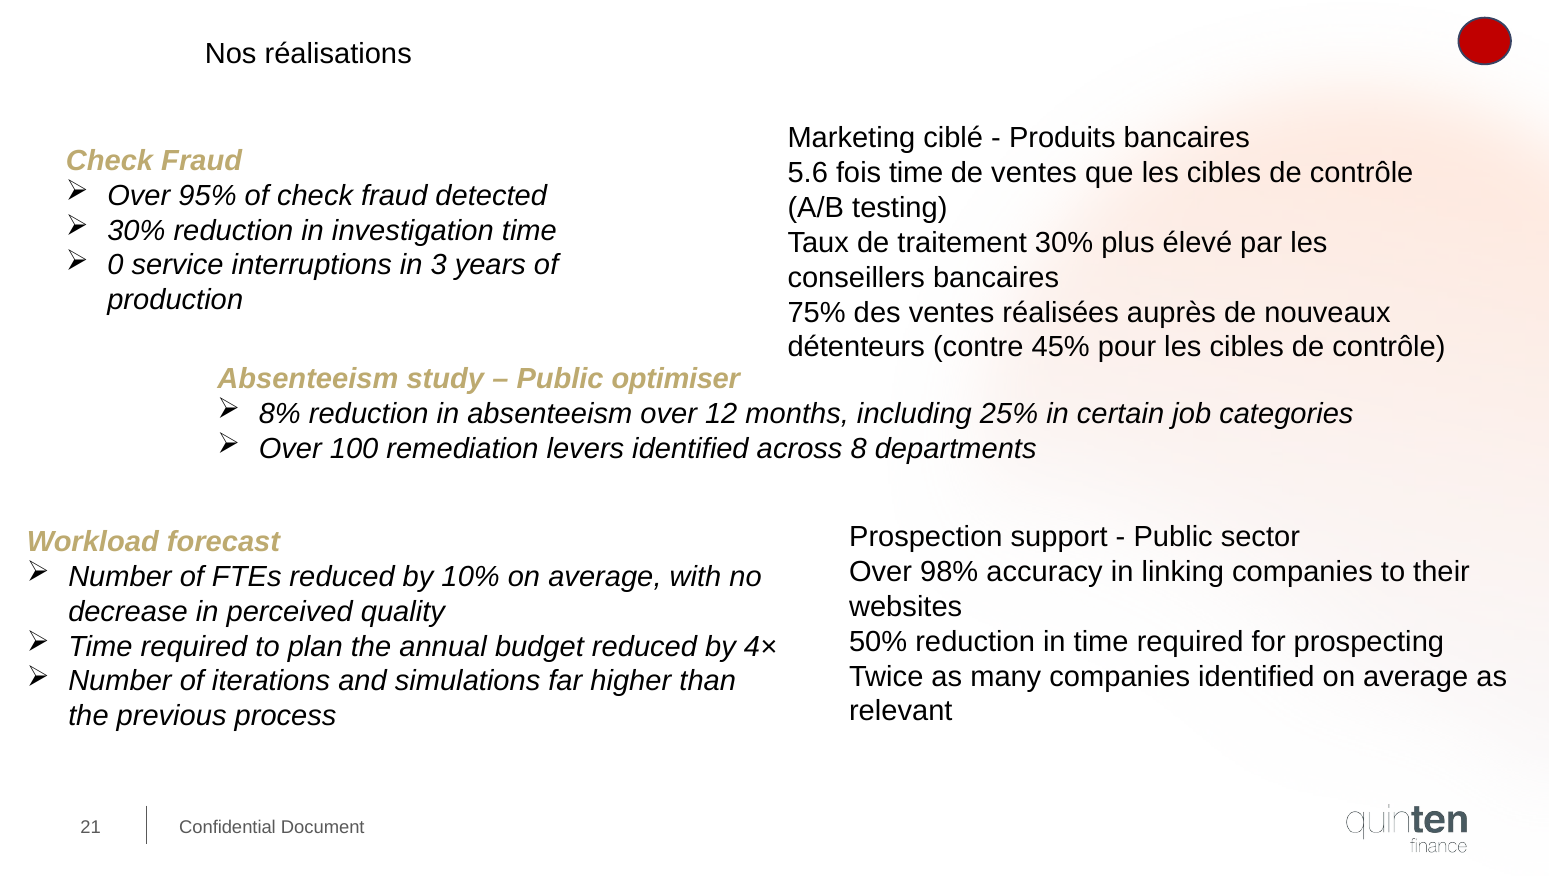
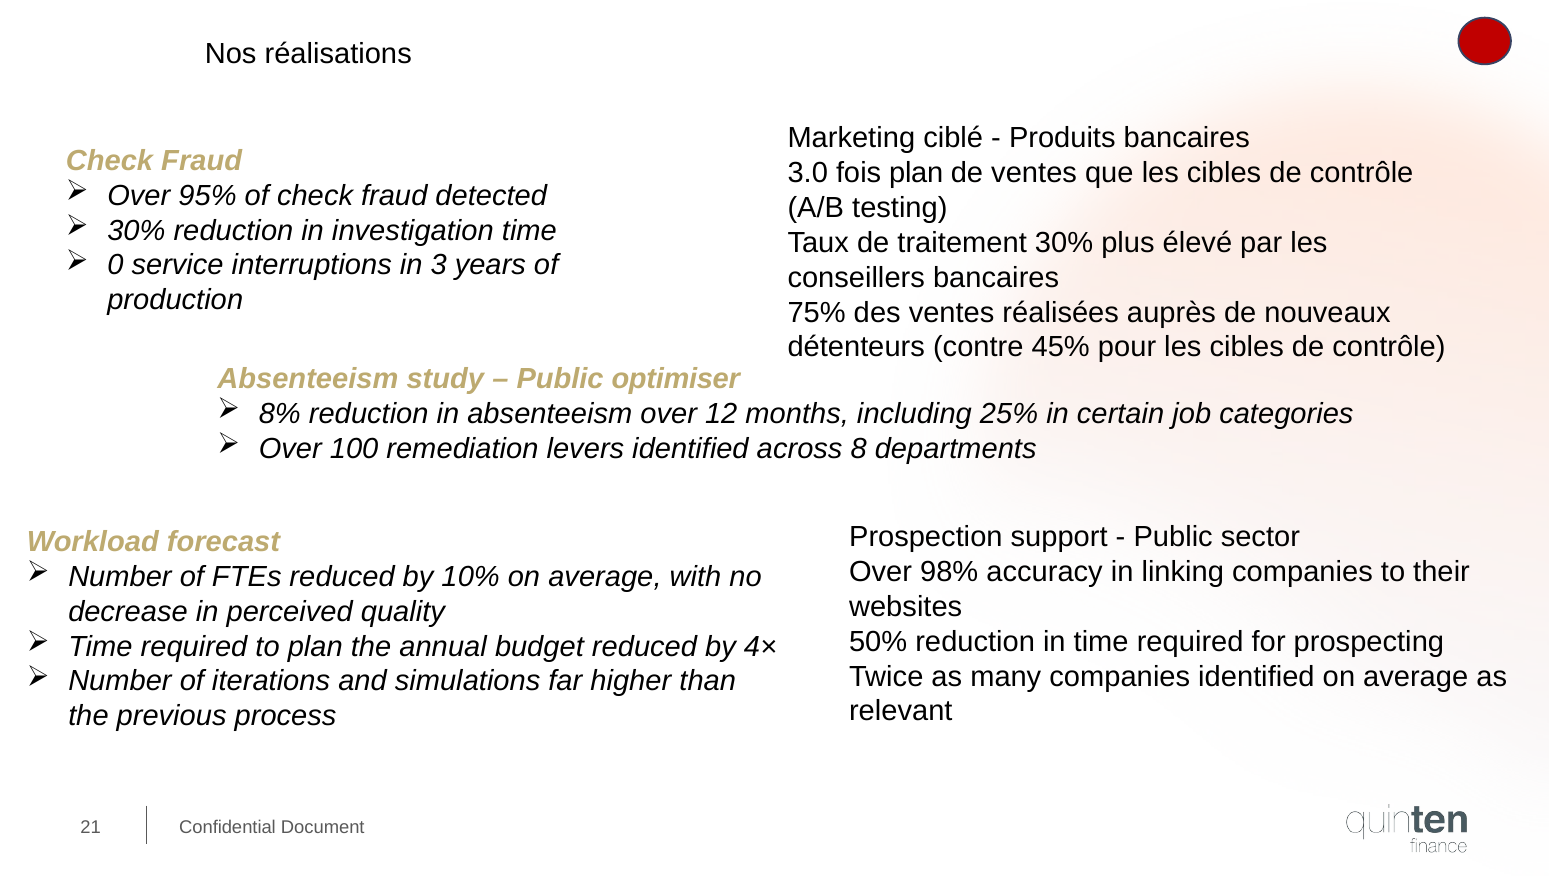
5.6: 5.6 -> 3.0 (808, 173)
fois time: time -> plan (916, 173)
